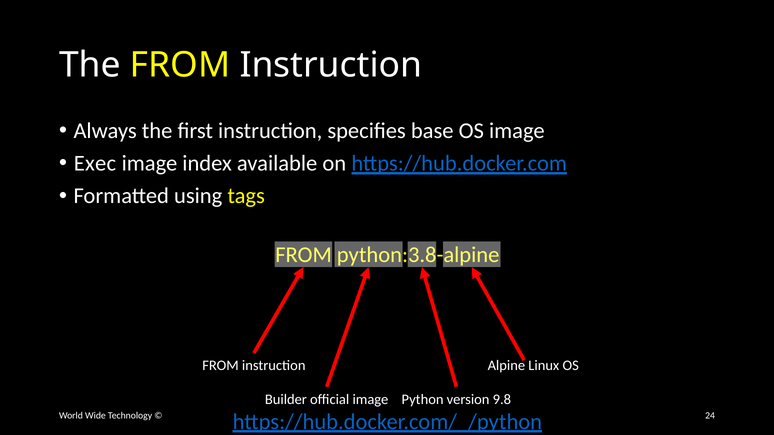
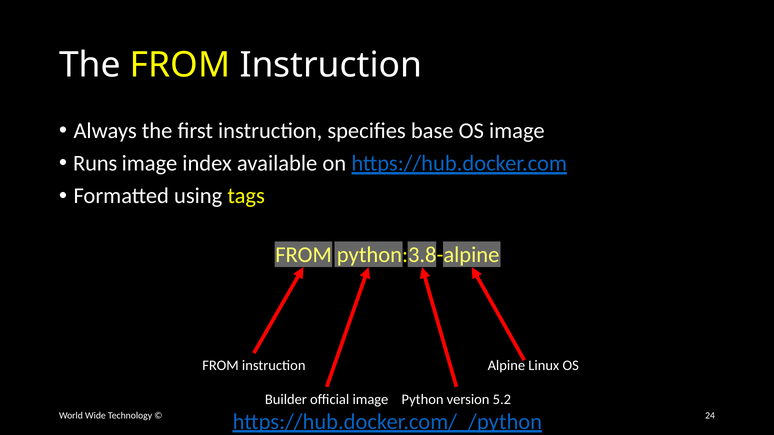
Exec: Exec -> Runs (95, 164)
9.8: 9.8 -> 5.2 (502, 400)
